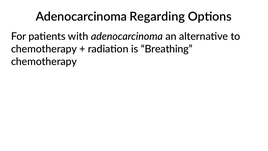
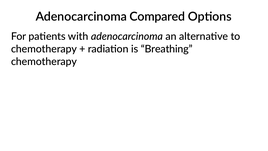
Regarding: Regarding -> Compared (157, 17)
